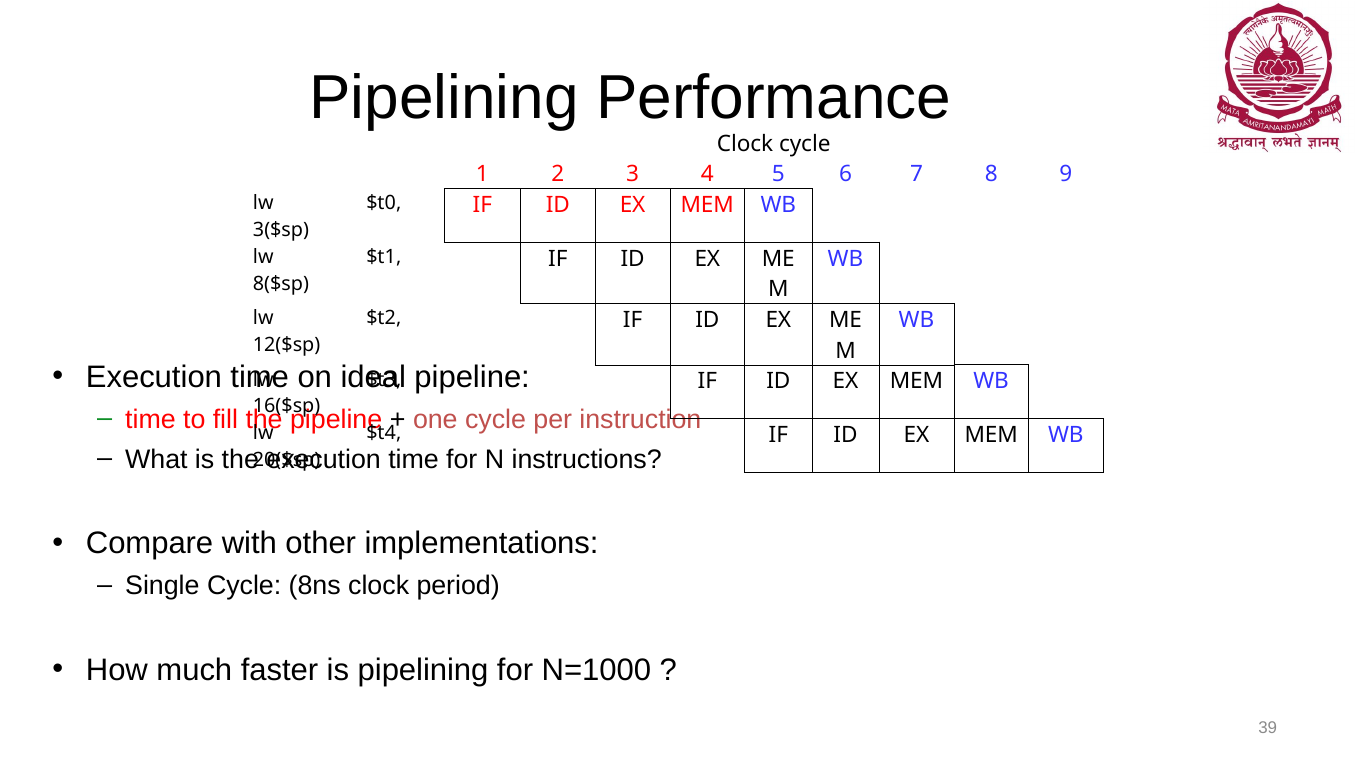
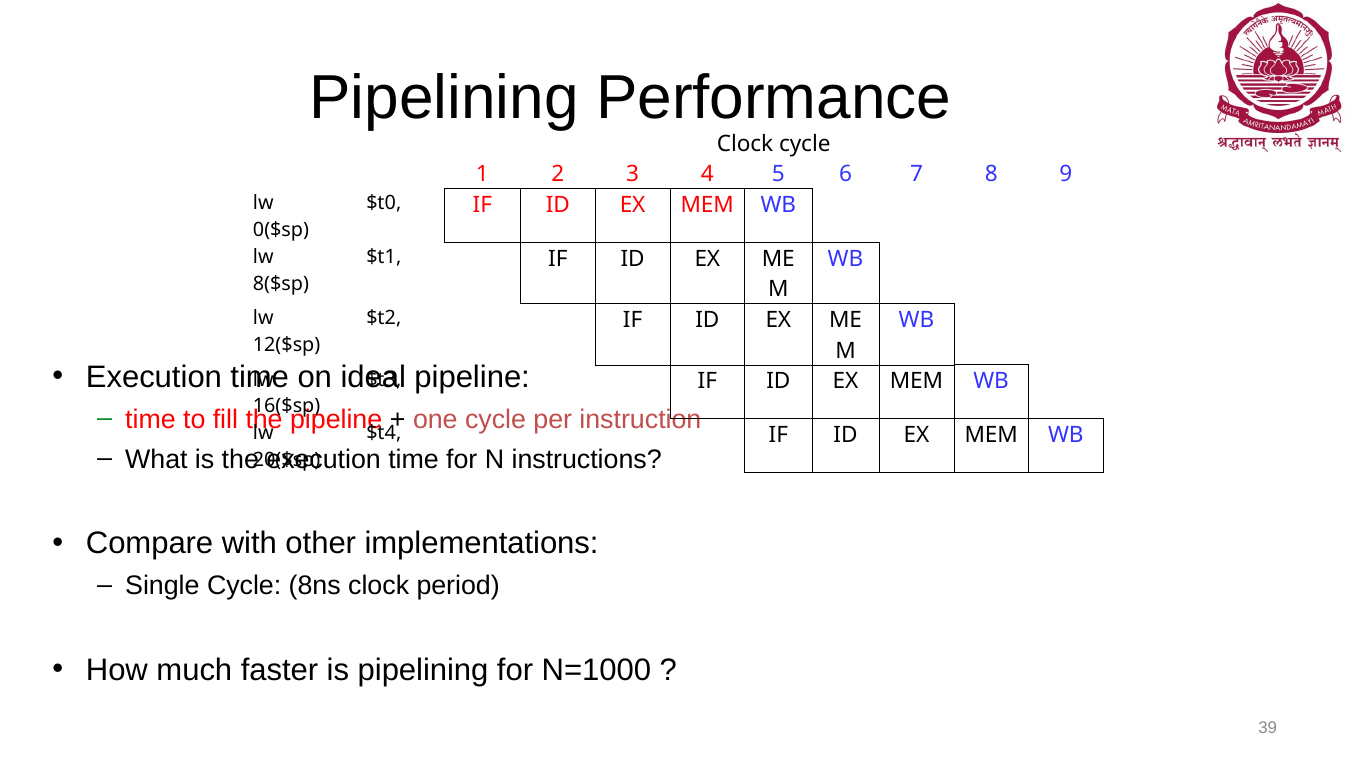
3($sp: 3($sp -> 0($sp (281, 230)
